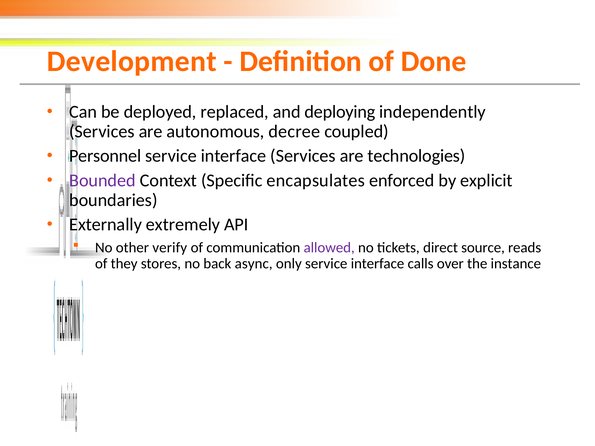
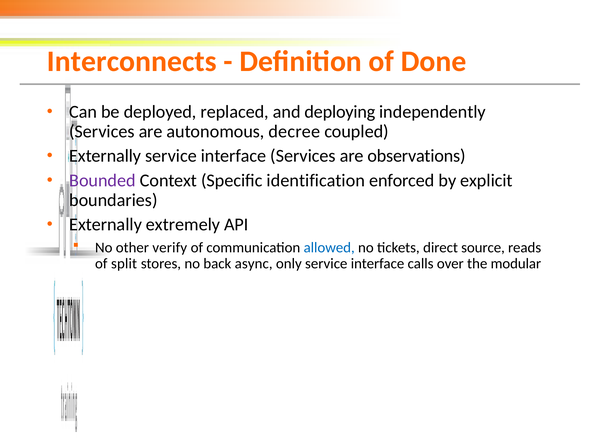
Development: Development -> Interconnects (132, 61)
Personnel: Personnel -> Externally (105, 156)
technologies: technologies -> observations (417, 156)
encapsulates: encapsulates -> identification (316, 181)
allowed colour: purple -> blue (329, 248)
they: they -> split (124, 264)
instance: instance -> modular (516, 264)
